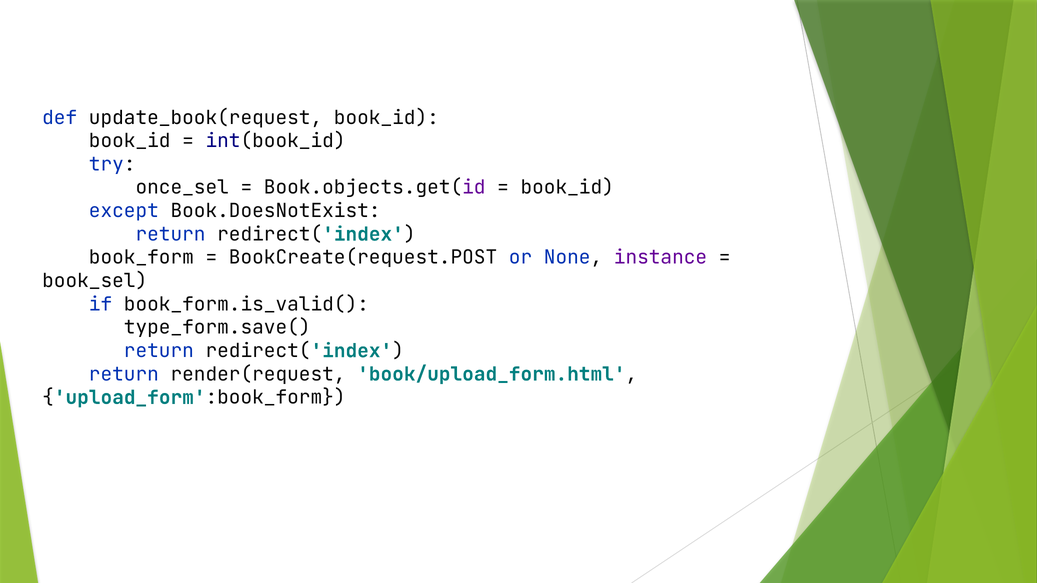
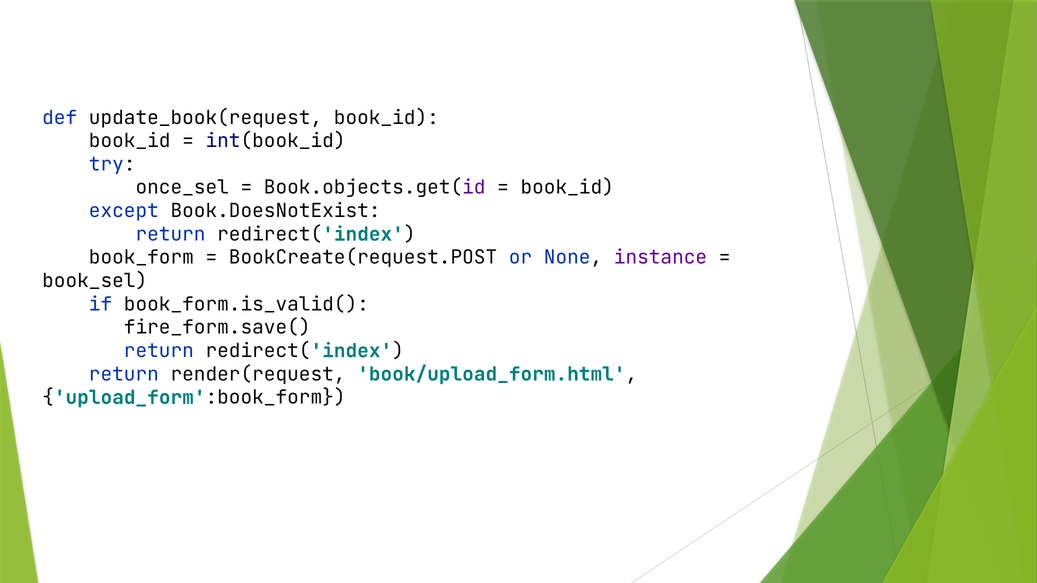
type_form.save(: type_form.save( -> fire_form.save( (217, 328)
